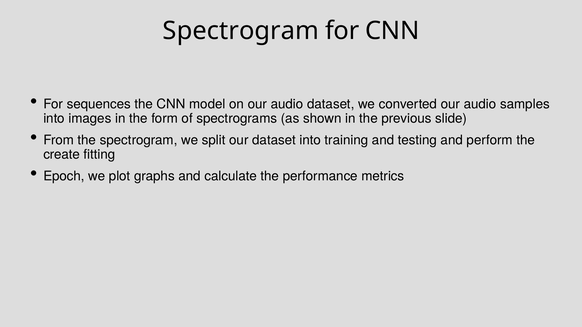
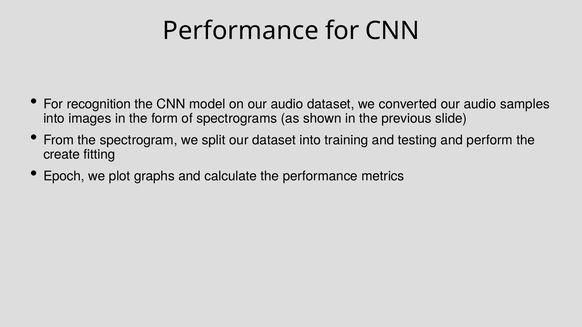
Spectrogram: Spectrogram -> Performance (241, 31)
sequences: sequences -> recognition (99, 104)
